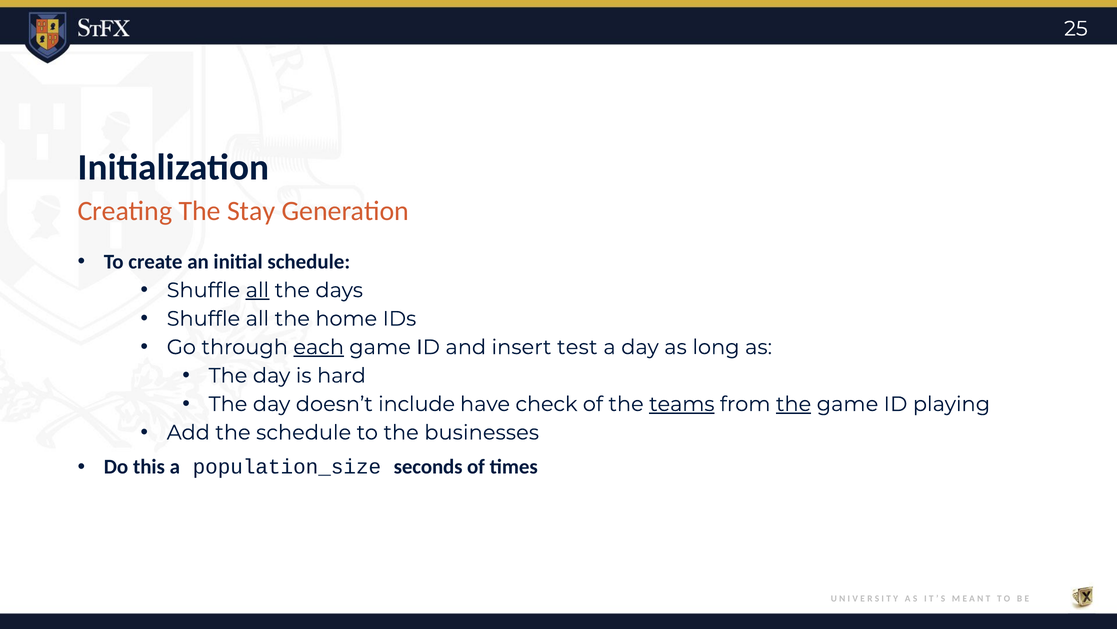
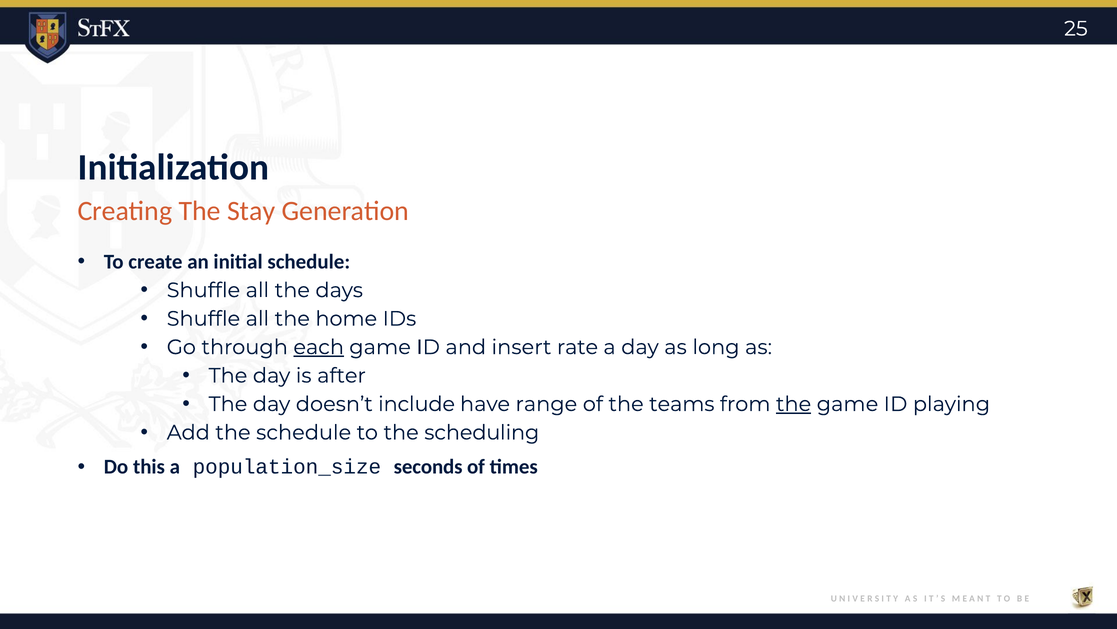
all underline: present -> none (257, 290)
test: test -> rate (577, 347)
hard: hard -> after (341, 375)
check: check -> range (546, 404)
teams underline: present -> none (682, 404)
businesses: businesses -> scheduling (482, 432)
